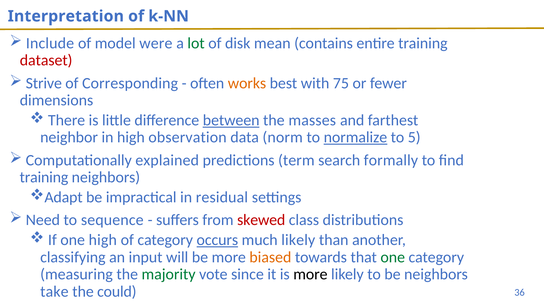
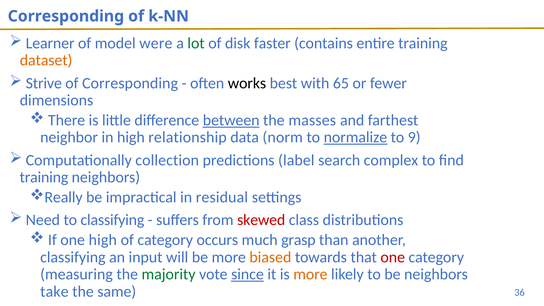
Interpretation: Interpretation -> Corresponding (66, 16)
Include: Include -> Learner (50, 43)
mean: mean -> faster (272, 43)
dataset colour: red -> orange (46, 60)
works colour: orange -> black (247, 83)
75: 75 -> 65 (341, 83)
observation: observation -> relationship (188, 137)
5: 5 -> 9 (414, 137)
explained: explained -> collection (167, 160)
term: term -> label (296, 160)
formally: formally -> complex (391, 160)
Adapt: Adapt -> Really (64, 197)
to sequence: sequence -> classifying (112, 220)
occurs underline: present -> none (217, 240)
much likely: likely -> grasp (298, 240)
one colour: green -> red (393, 257)
since underline: none -> present (247, 274)
more colour: black -> orange (310, 274)
could: could -> same (117, 291)
